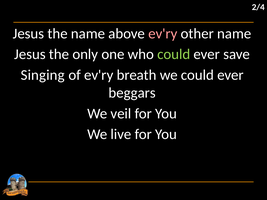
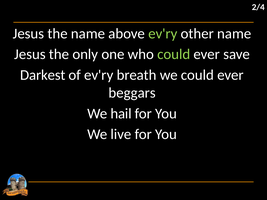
ev'ry colour: pink -> light green (163, 34)
Singing: Singing -> Darkest (43, 75)
veil: veil -> hail (121, 114)
